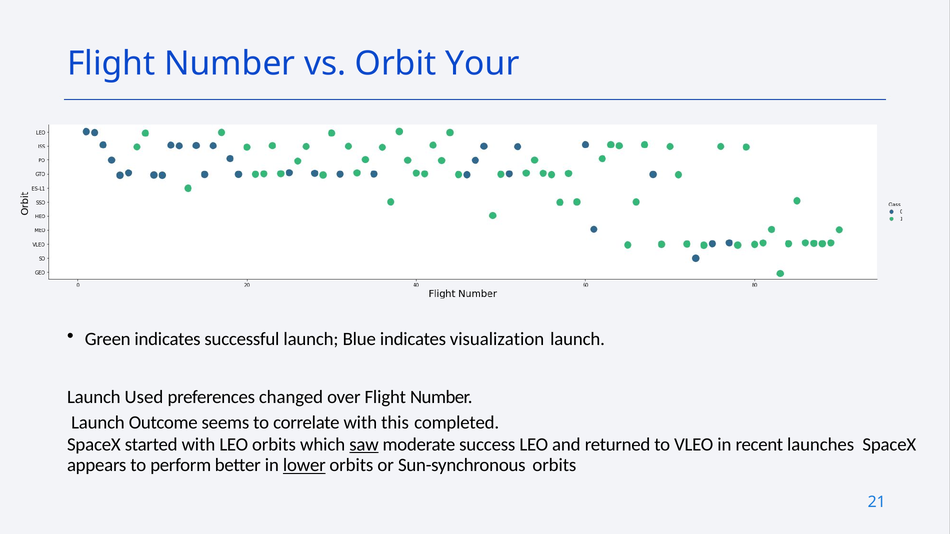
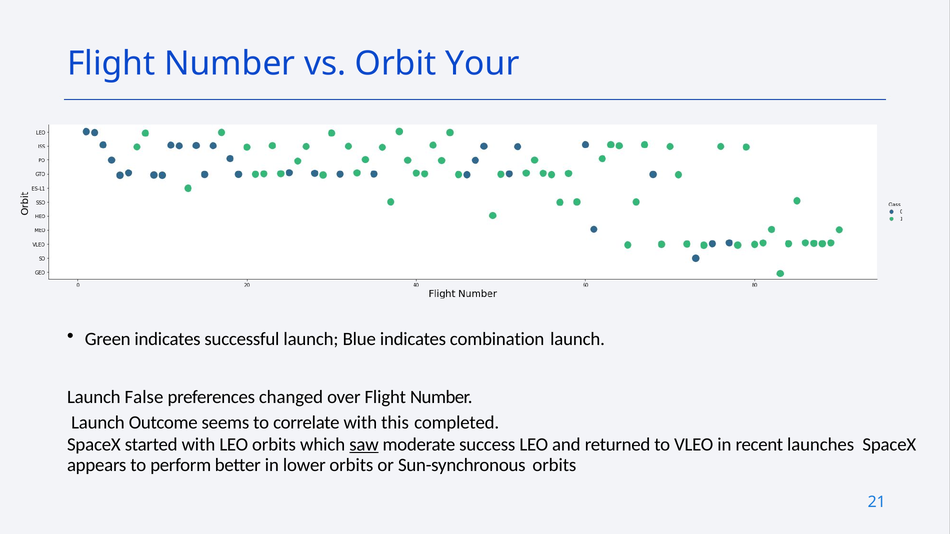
visualization: visualization -> combination (497, 339)
Used: Used -> False (144, 397)
lower underline: present -> none (304, 466)
